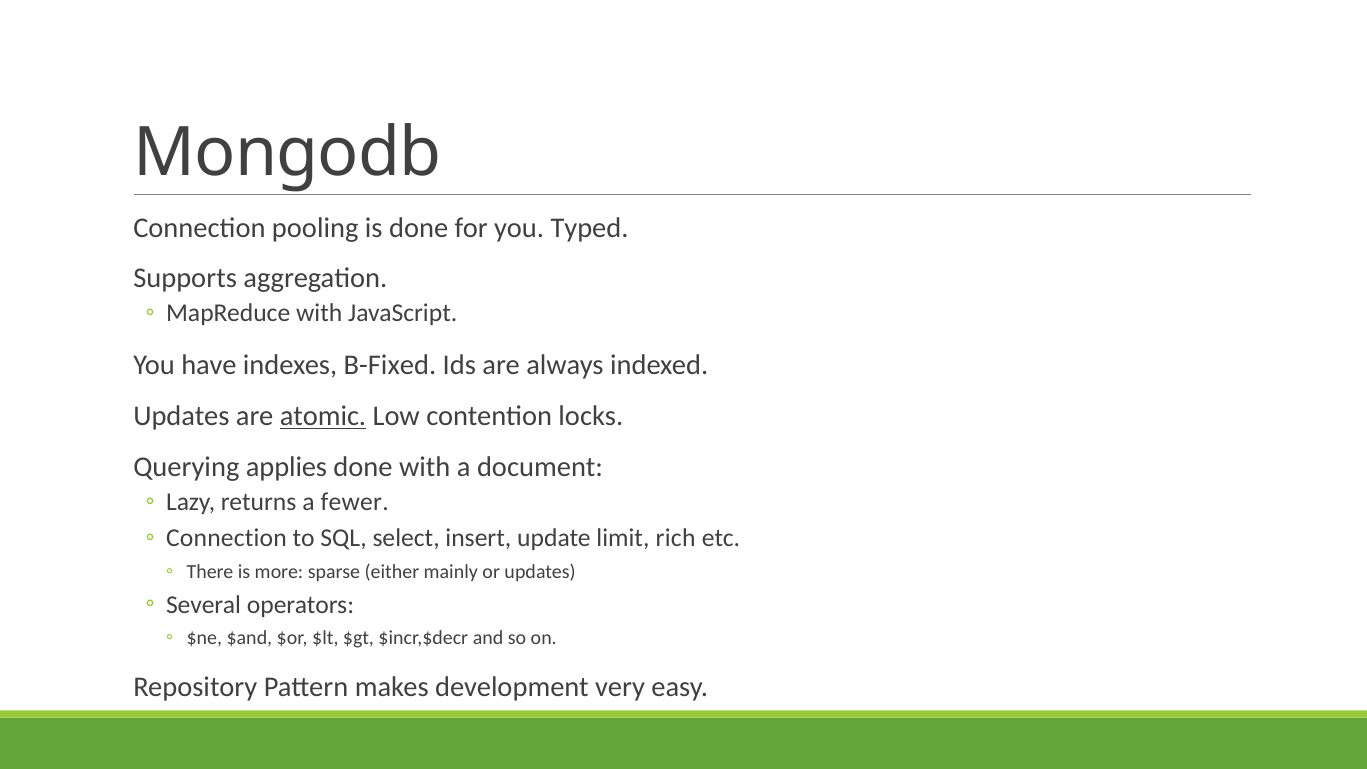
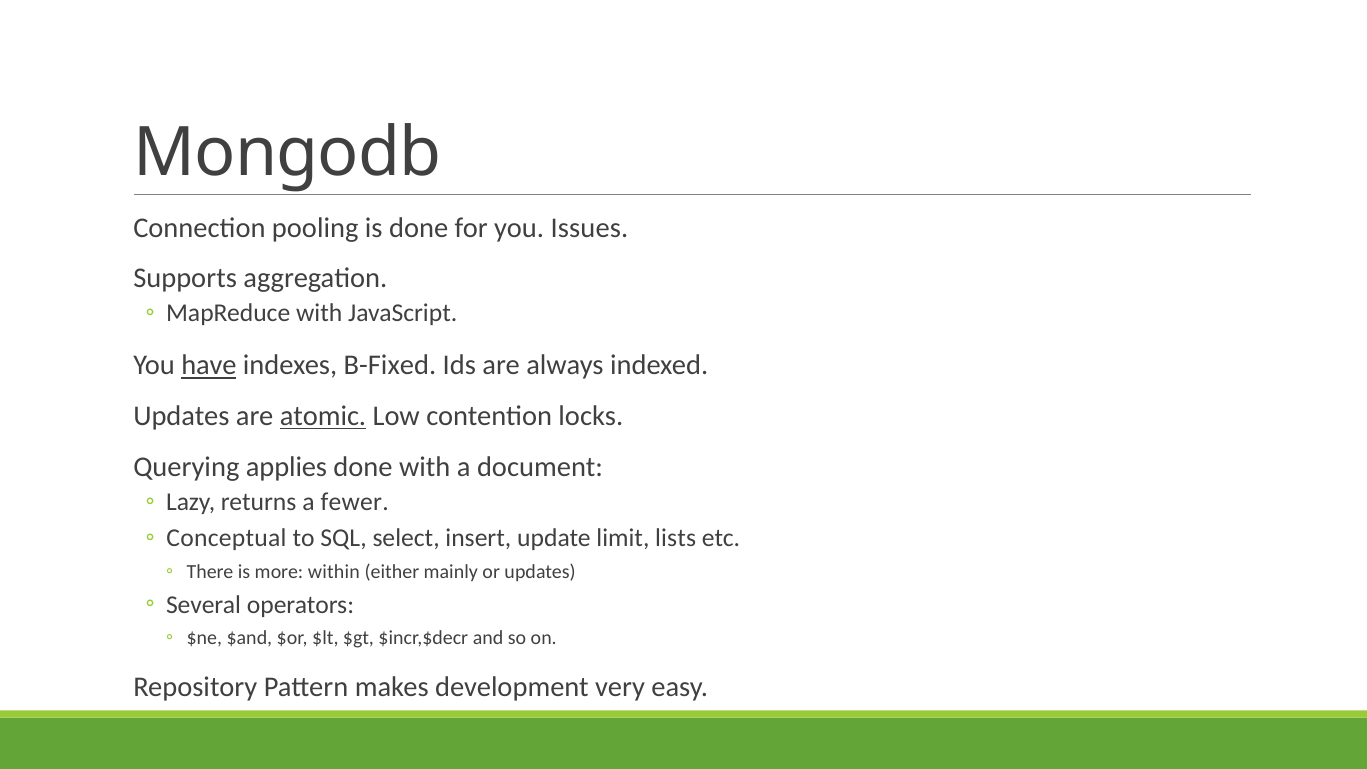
Typed: Typed -> Issues (589, 228)
have underline: none -> present (209, 365)
Connection: Connection -> Conceptual (226, 538)
rich: rich -> lists (676, 538)
sparse: sparse -> within (334, 571)
